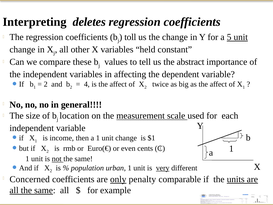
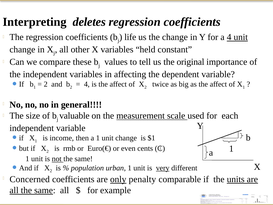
toll: toll -> life (130, 37)
a 5: 5 -> 4 (229, 37)
abstract: abstract -> original (191, 62)
location: location -> valuable (74, 116)
